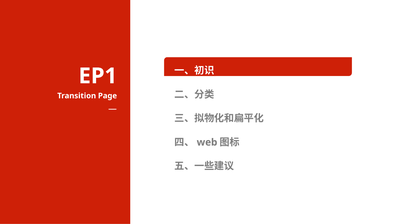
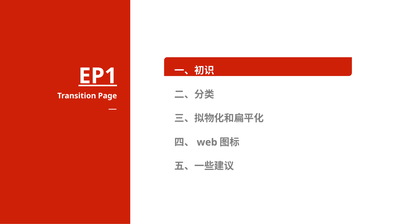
EP1 underline: none -> present (98, 76)
